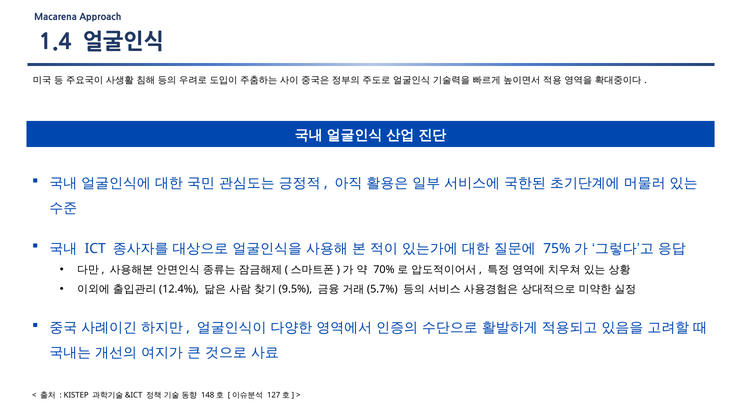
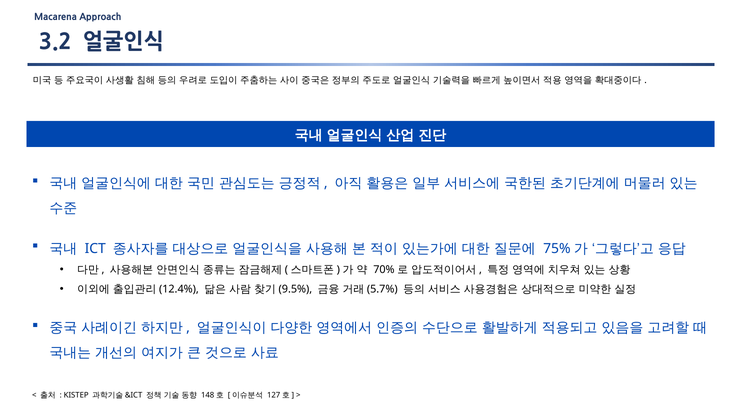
1.4: 1.4 -> 3.2 (55, 42)
